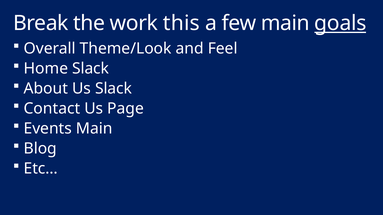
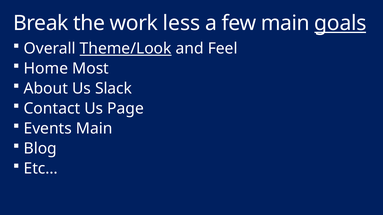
this: this -> less (181, 23)
Theme/Look underline: none -> present (126, 49)
Home Slack: Slack -> Most (91, 69)
